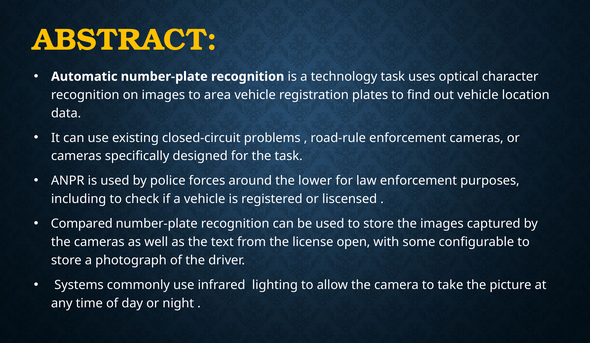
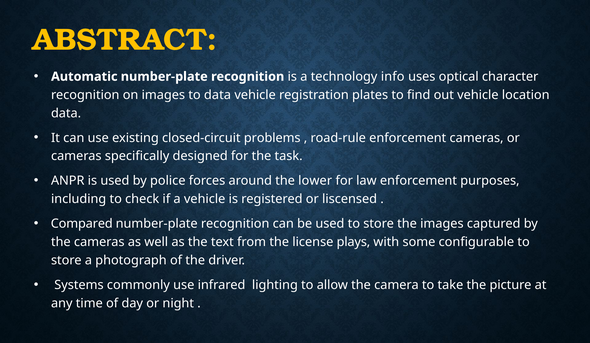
technology task: task -> info (393, 77)
to area: area -> data (217, 95)
open: open -> plays (353, 242)
